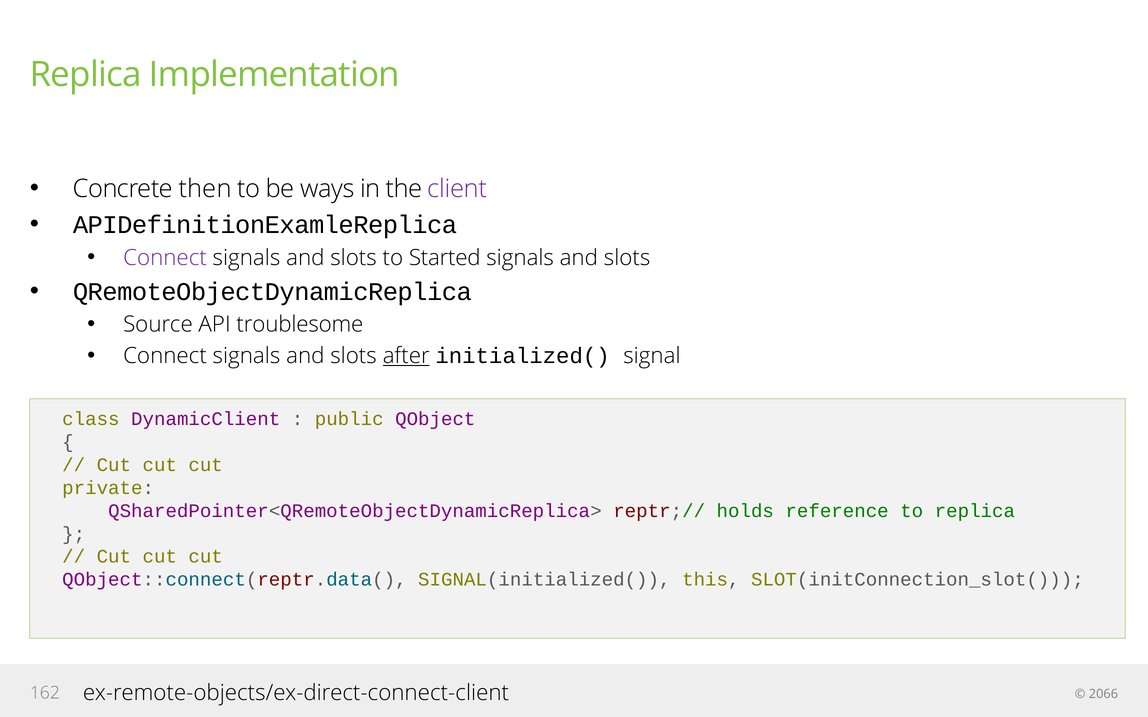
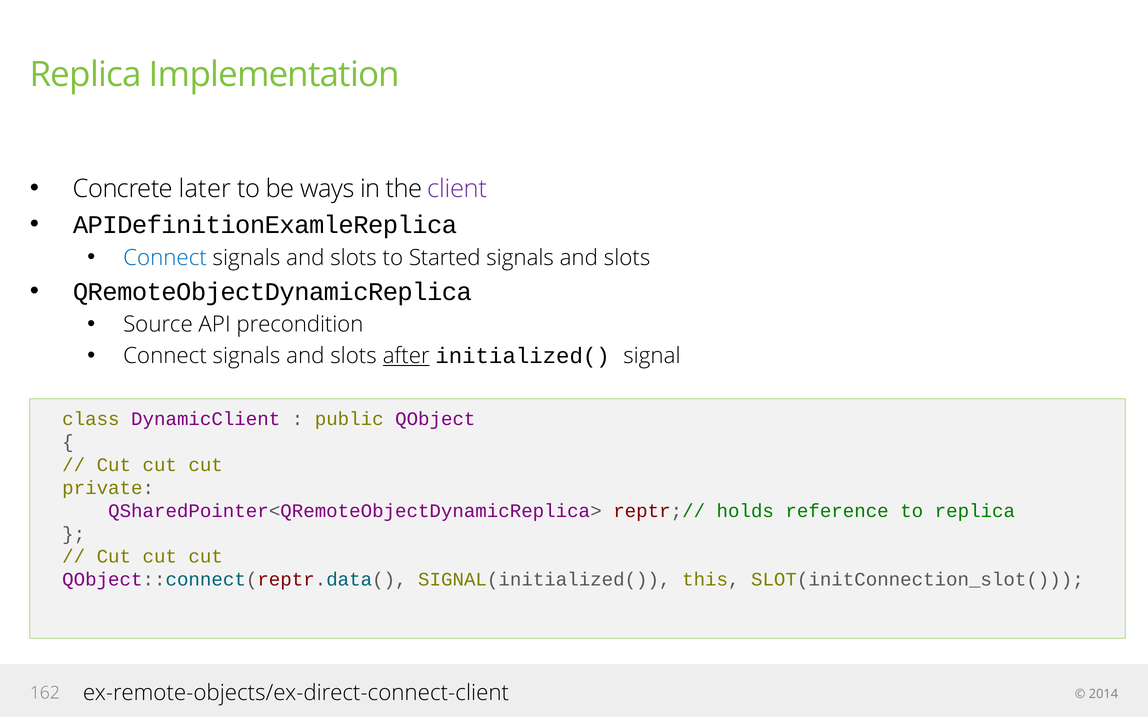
then: then -> later (205, 189)
Connect colour: purple -> blue (165, 258)
troublesome: troublesome -> precondition (300, 325)
2066: 2066 -> 2014 (1103, 695)
